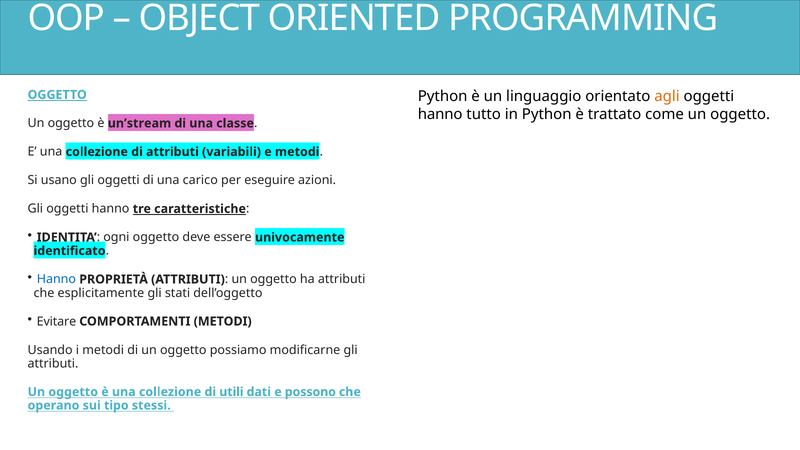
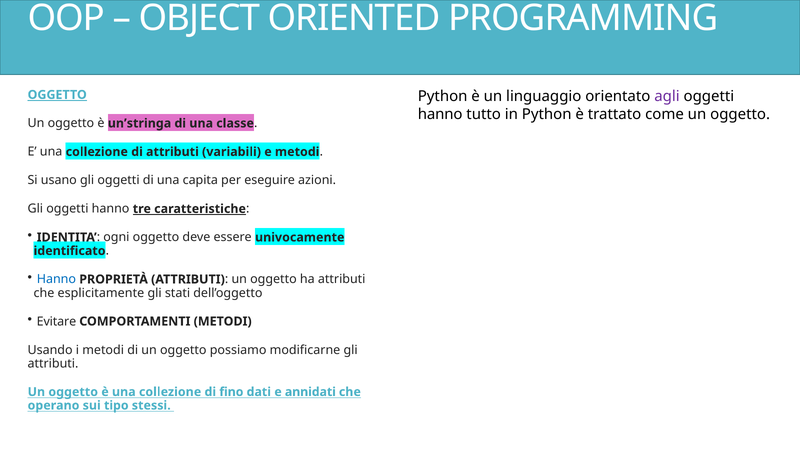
agli colour: orange -> purple (667, 96)
un’stream: un’stream -> un’stringa (139, 123)
carico: carico -> capita (200, 180)
utili: utili -> fino (231, 392)
possono: possono -> annidati (310, 392)
